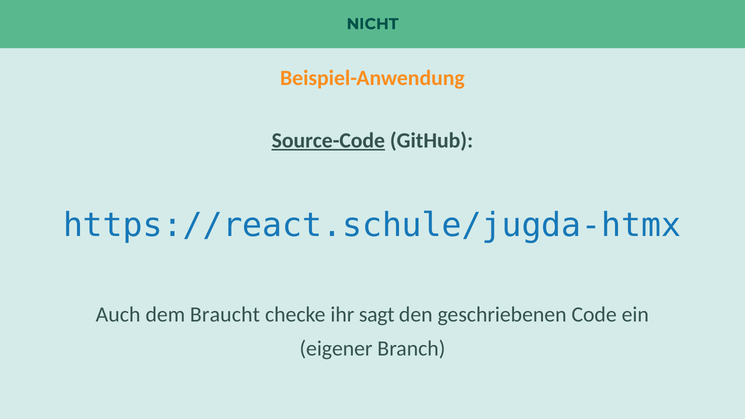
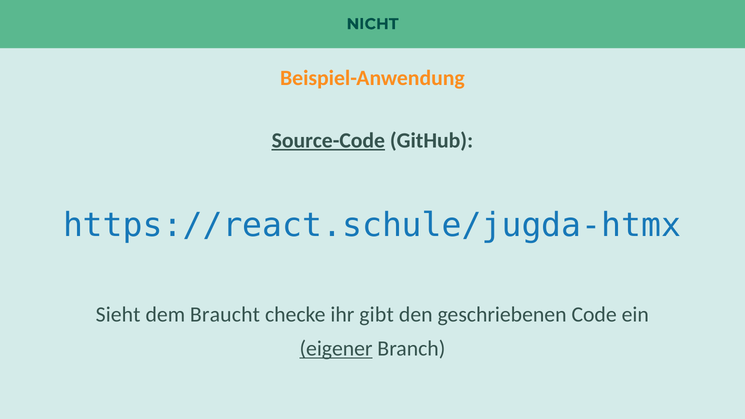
Auch: Auch -> Sieht (118, 315)
sagt: sagt -> gibt (377, 315)
eigener underline: none -> present (336, 349)
